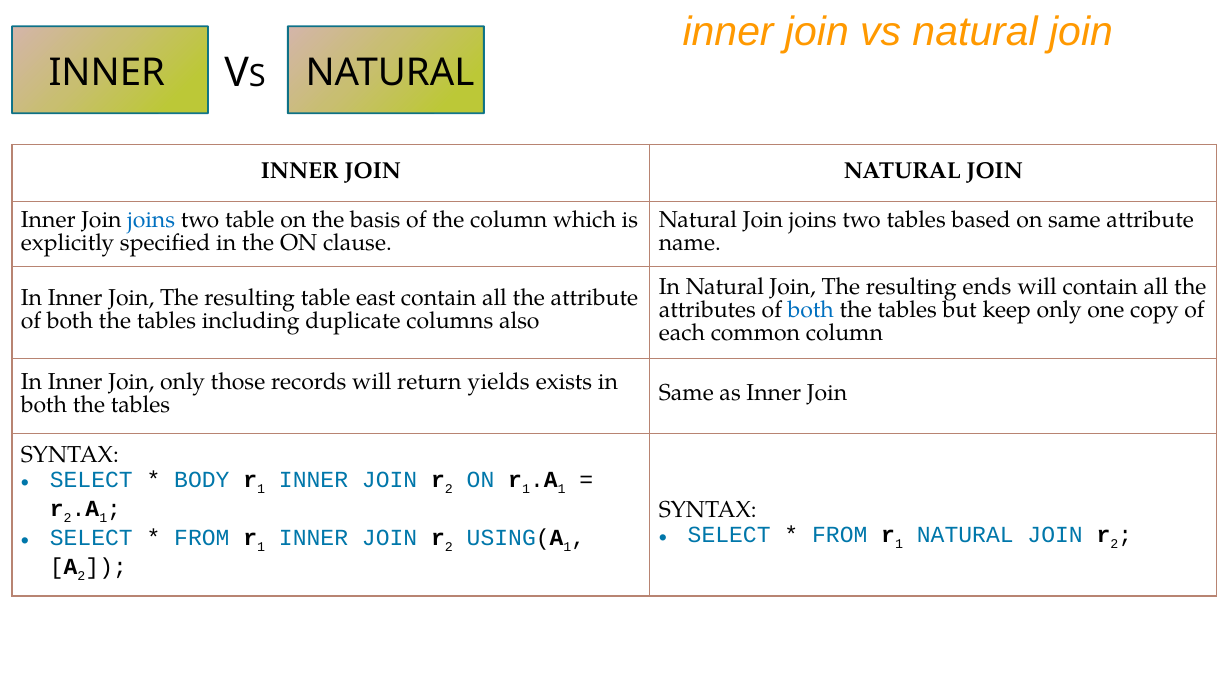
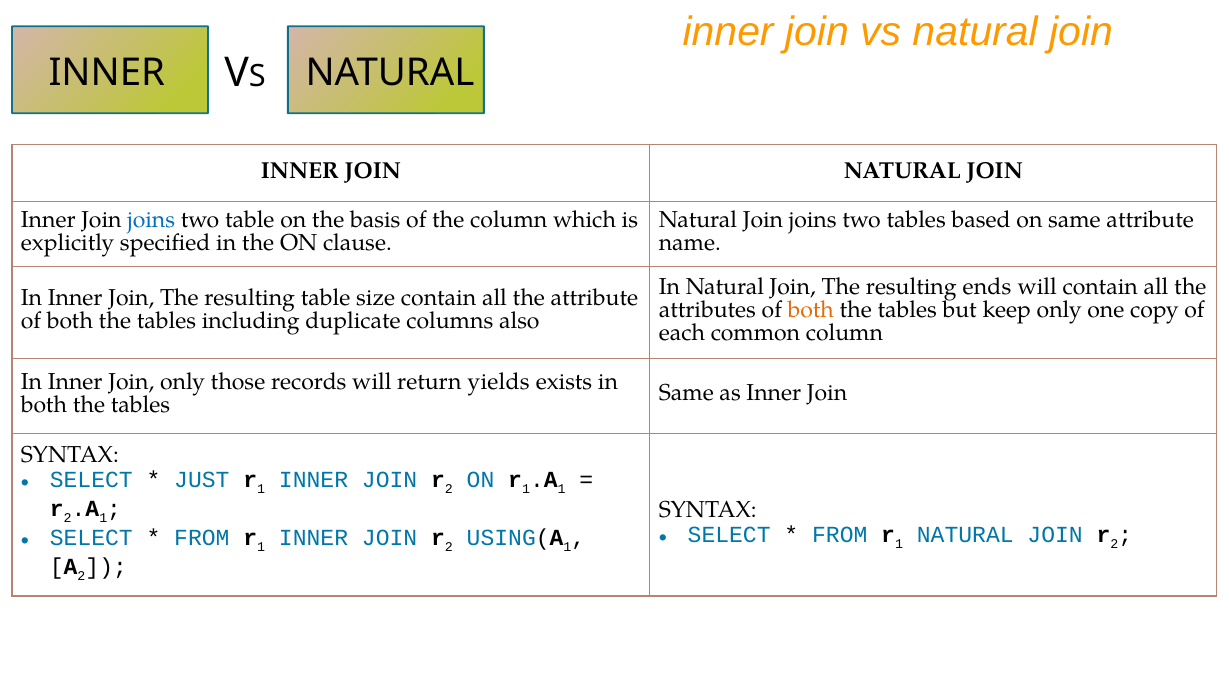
east: east -> size (376, 298)
both colour: blue -> orange (811, 310)
BODY: BODY -> JUST (202, 480)
